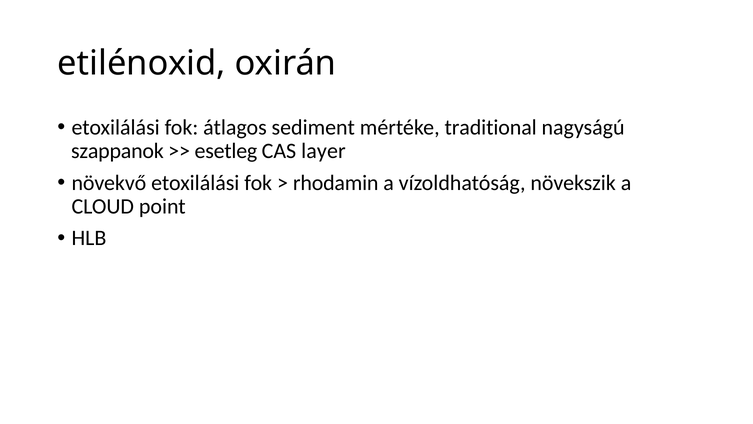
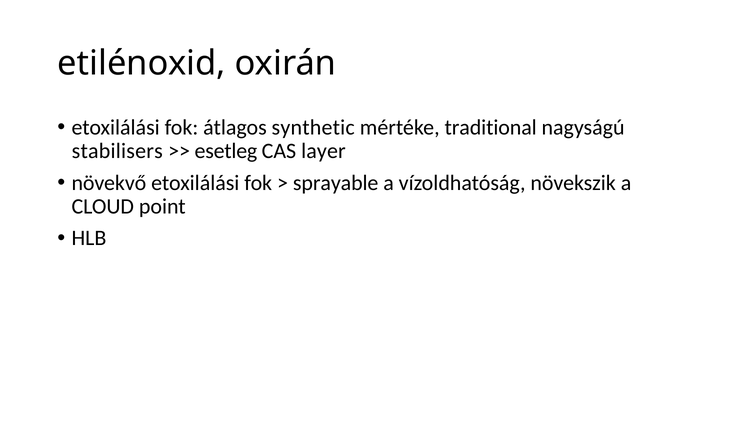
sediment: sediment -> synthetic (313, 127)
szappanok: szappanok -> stabilisers (117, 151)
rhodamin: rhodamin -> sprayable (336, 183)
